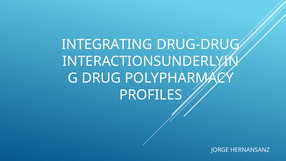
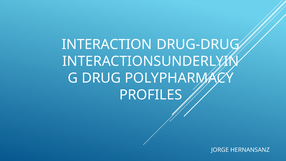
INTEGRATING: INTEGRATING -> INTERACTION (107, 44)
